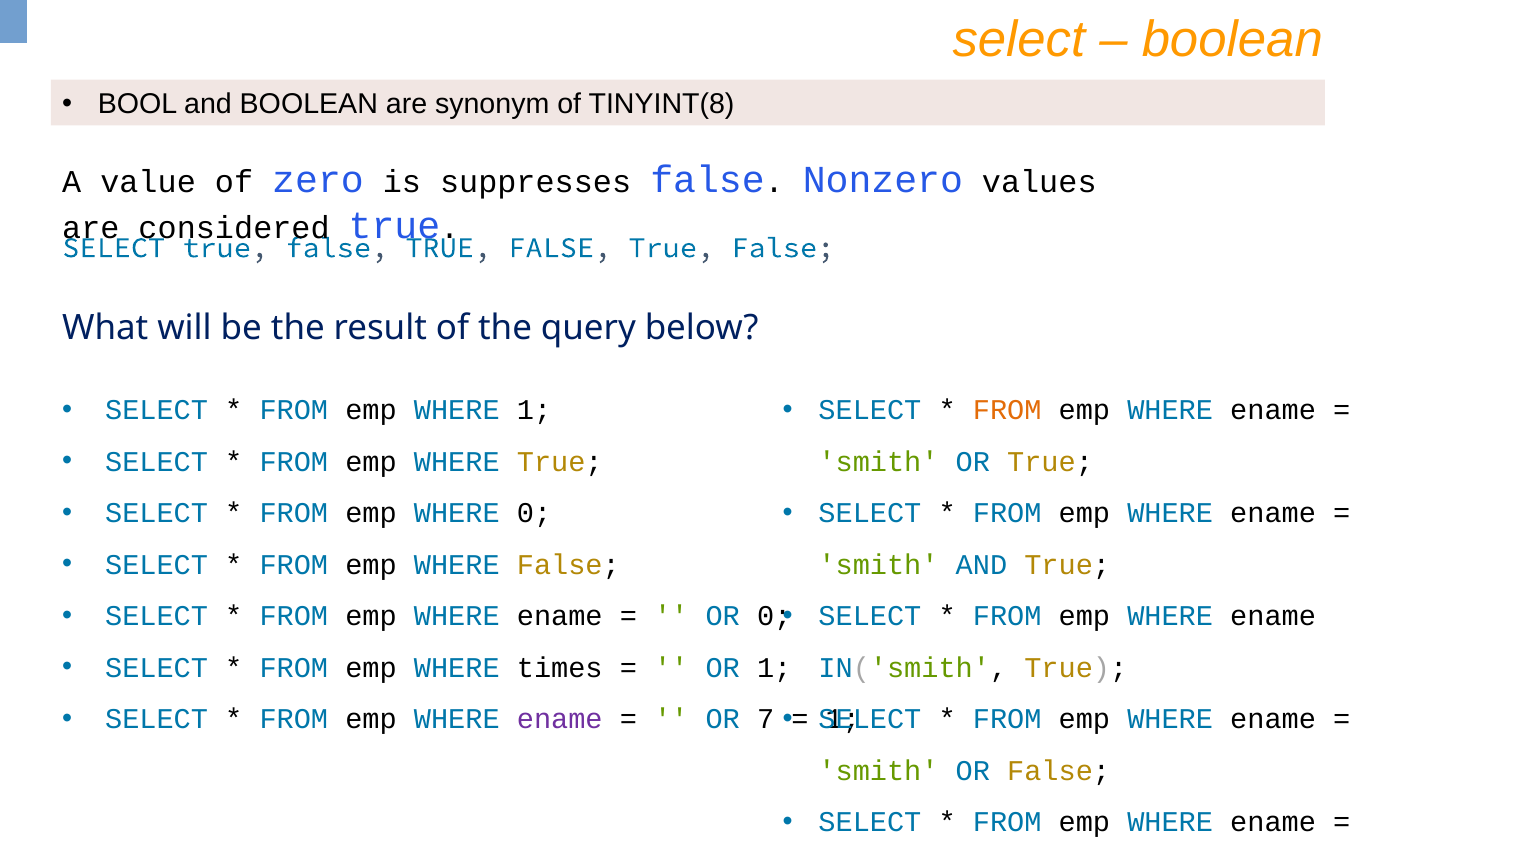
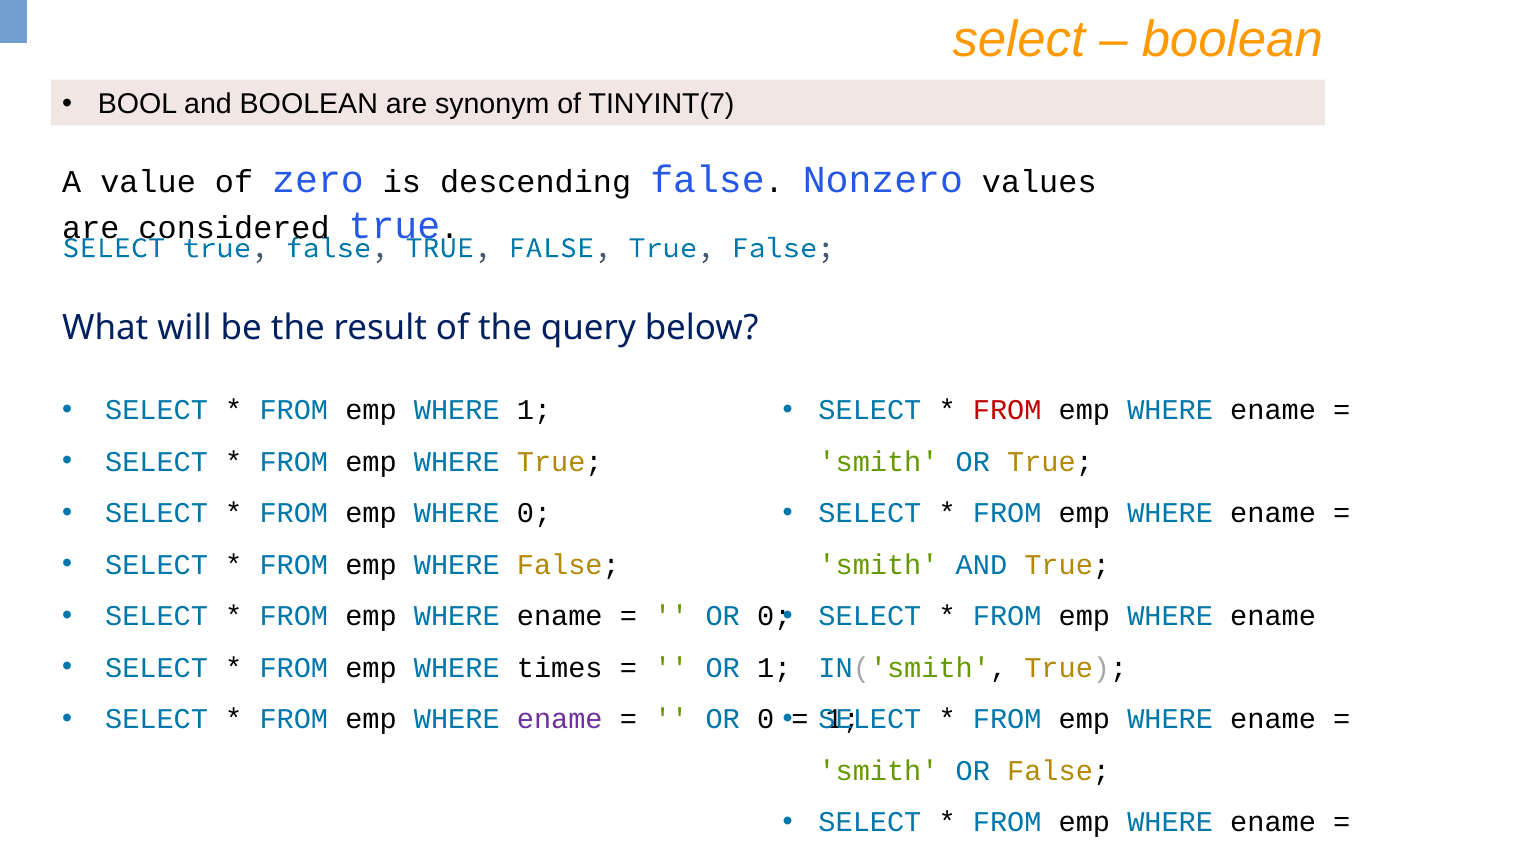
TINYINT(8: TINYINT(8 -> TINYINT(7 (662, 104)
suppresses: suppresses -> descending (536, 182)
FROM colour: orange -> red (1007, 410)
7: 7 -> 0 (766, 719)
